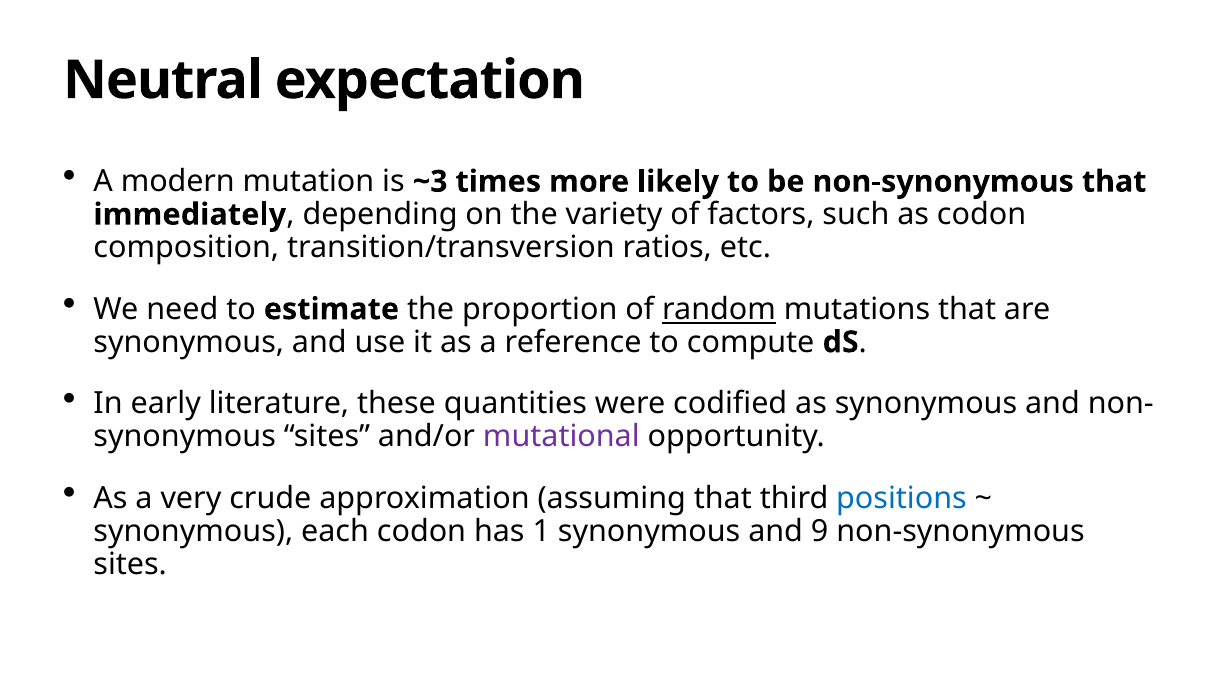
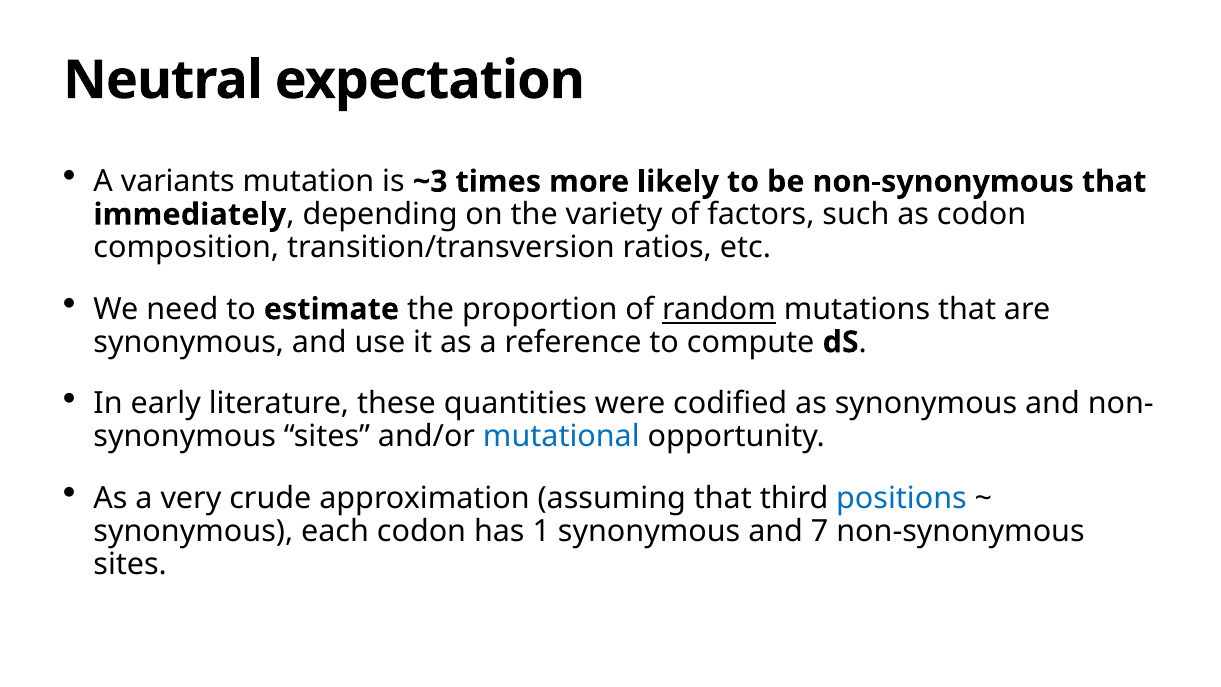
modern: modern -> variants (178, 182)
mutational colour: purple -> blue (561, 437)
9: 9 -> 7 (820, 531)
